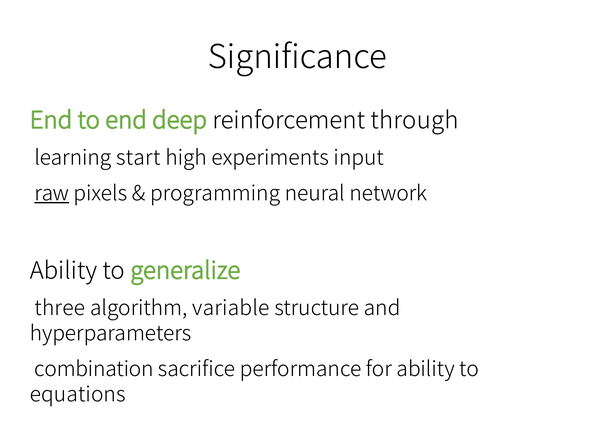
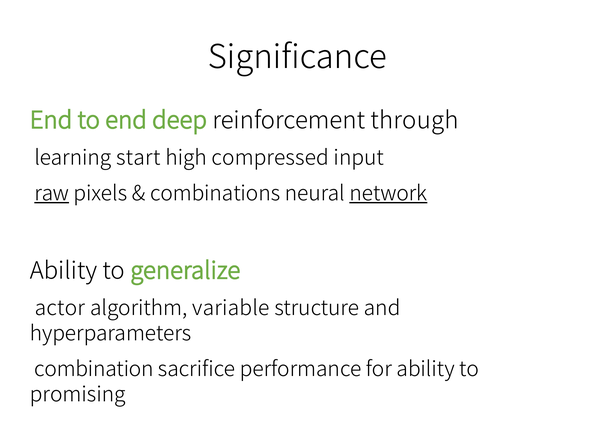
experiments: experiments -> compressed (270, 158)
programming: programming -> combinations (215, 194)
network underline: none -> present (388, 194)
three: three -> actor (60, 308)
equations: equations -> promising (78, 395)
